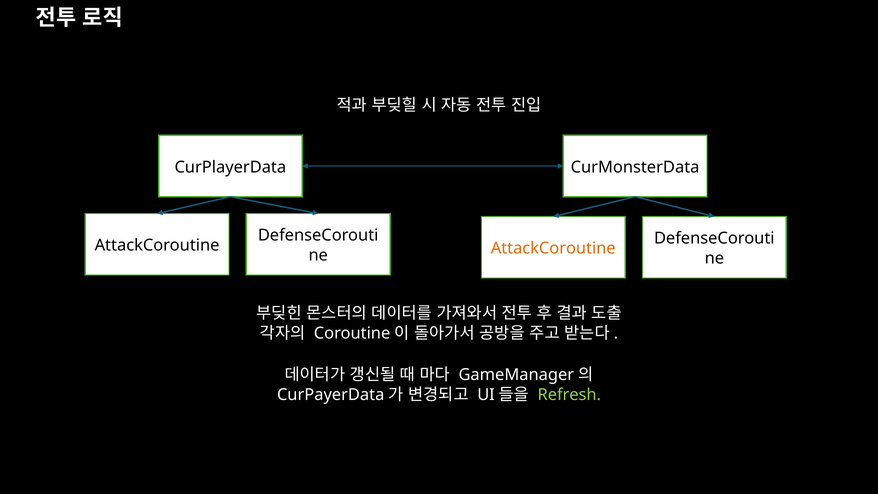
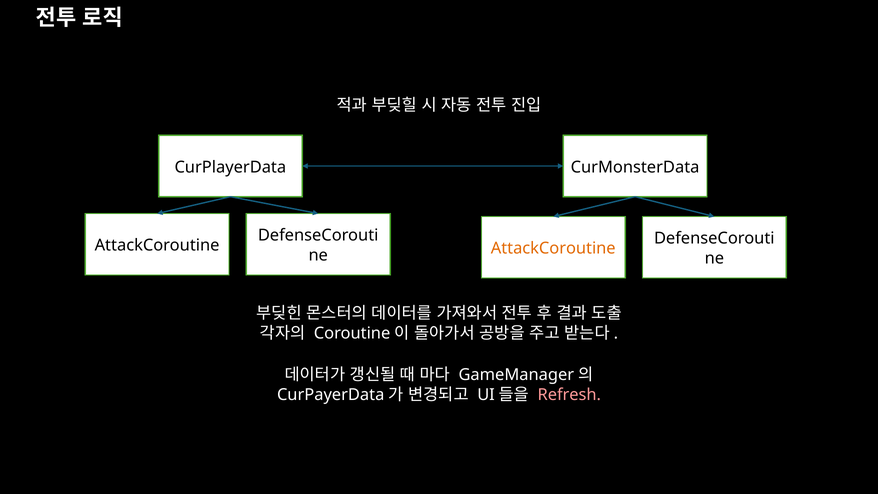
Refresh colour: light green -> pink (569, 395)
